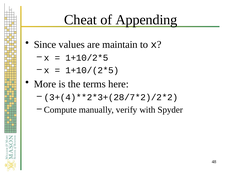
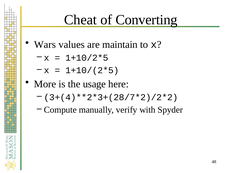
Appending: Appending -> Converting (146, 20)
Since: Since -> Wars (45, 44)
terms: terms -> usage (94, 84)
